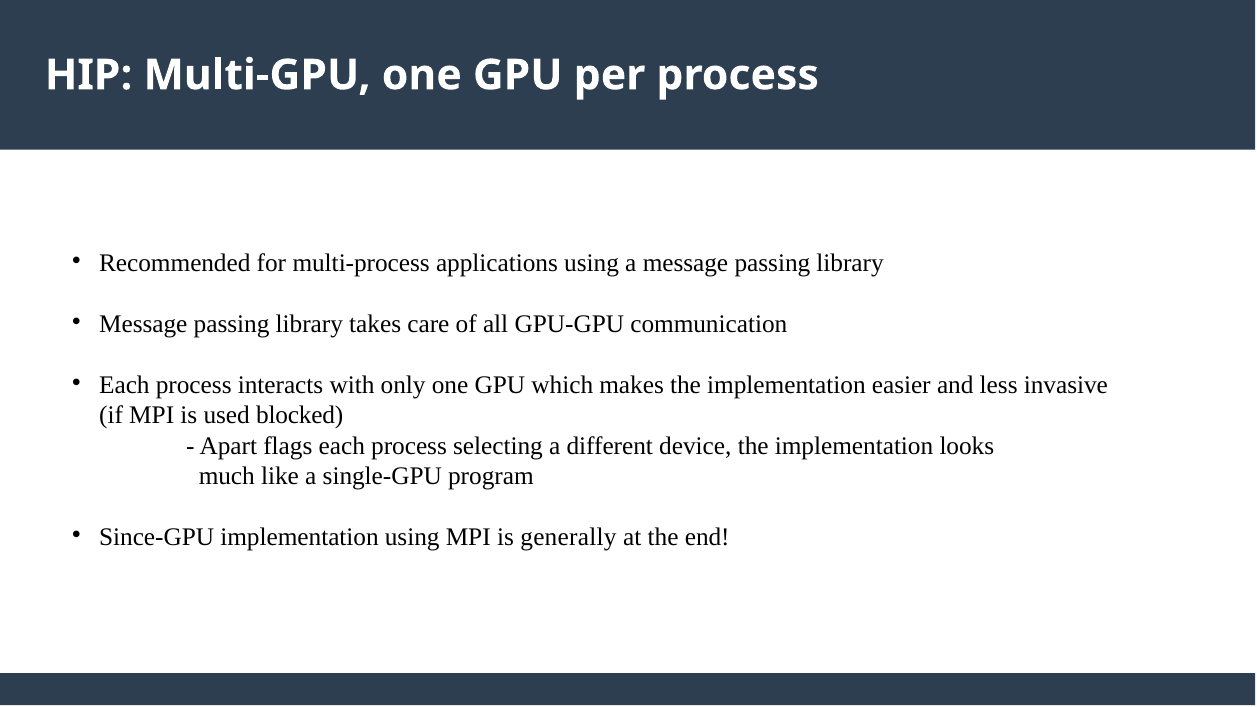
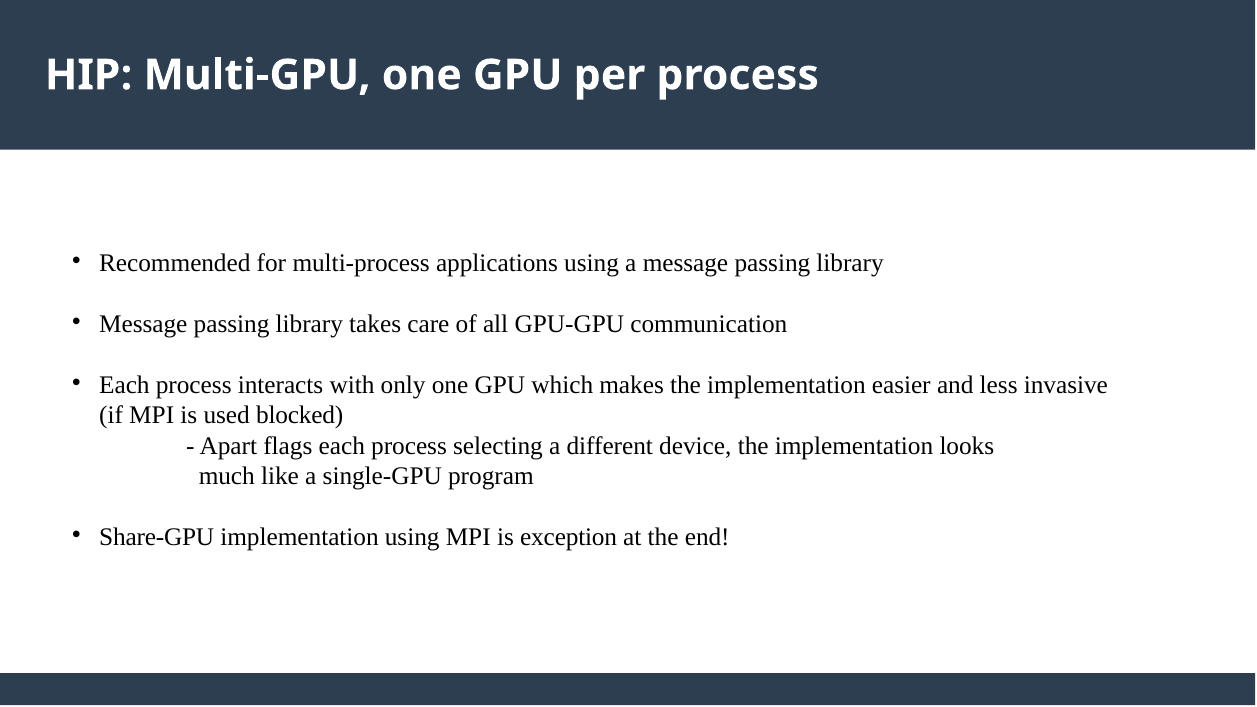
Since-GPU: Since-GPU -> Share-GPU (157, 537)
generally: generally -> exception (569, 537)
